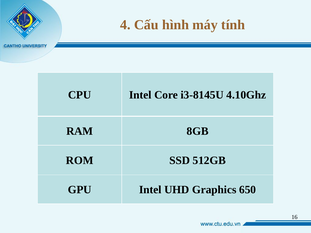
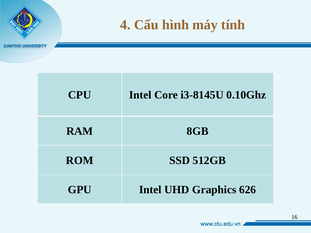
4.10Ghz: 4.10Ghz -> 0.10Ghz (246, 95)
650: 650 -> 626 (248, 190)
